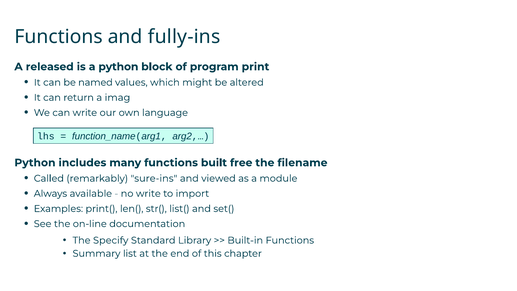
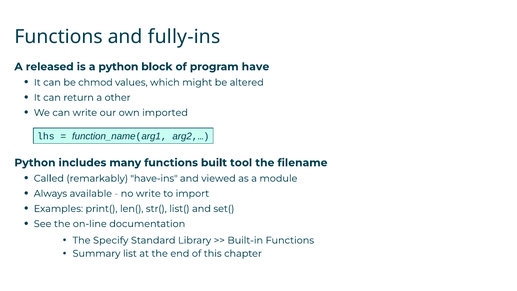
print: print -> have (255, 67)
named: named -> chmod (95, 82)
imag: imag -> other (118, 98)
language: language -> imported (165, 113)
free: free -> tool (241, 163)
sure-ins: sure-ins -> have-ins (154, 178)
